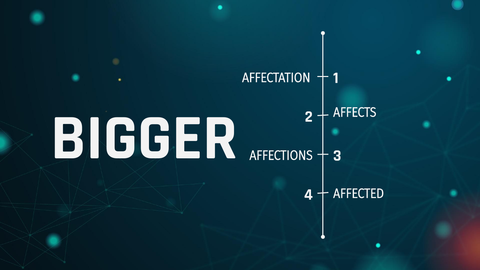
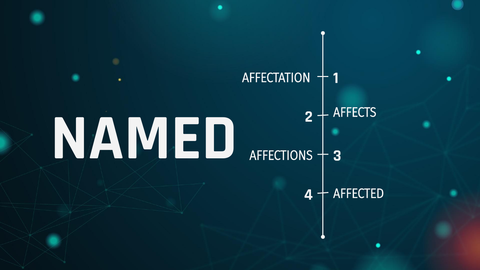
BIGGER: BIGGER -> NAMED (144, 137)
